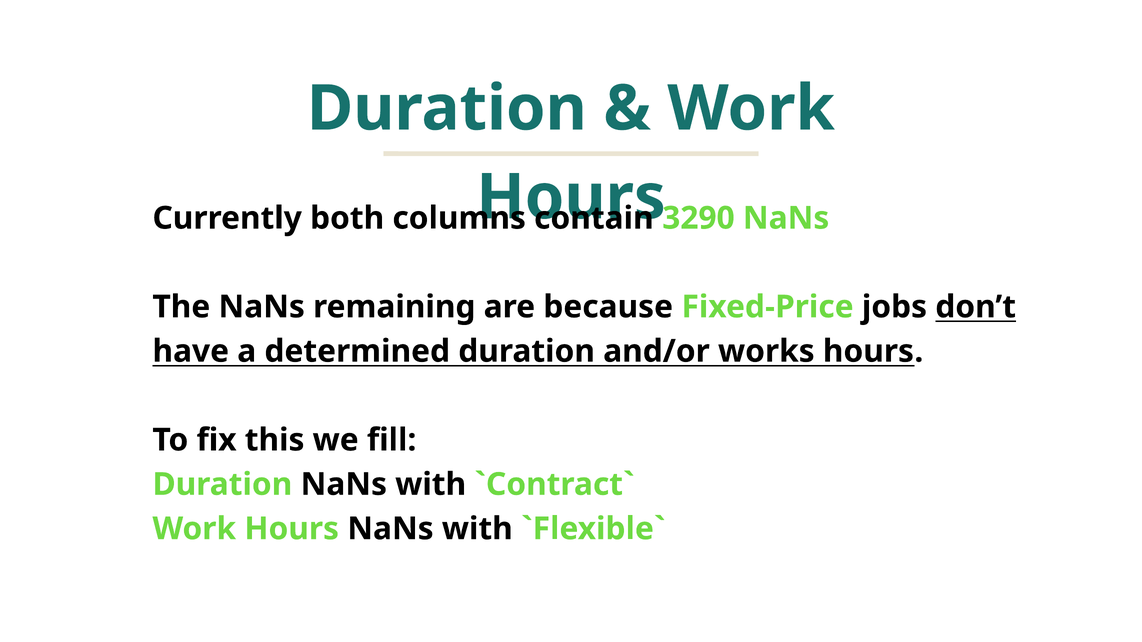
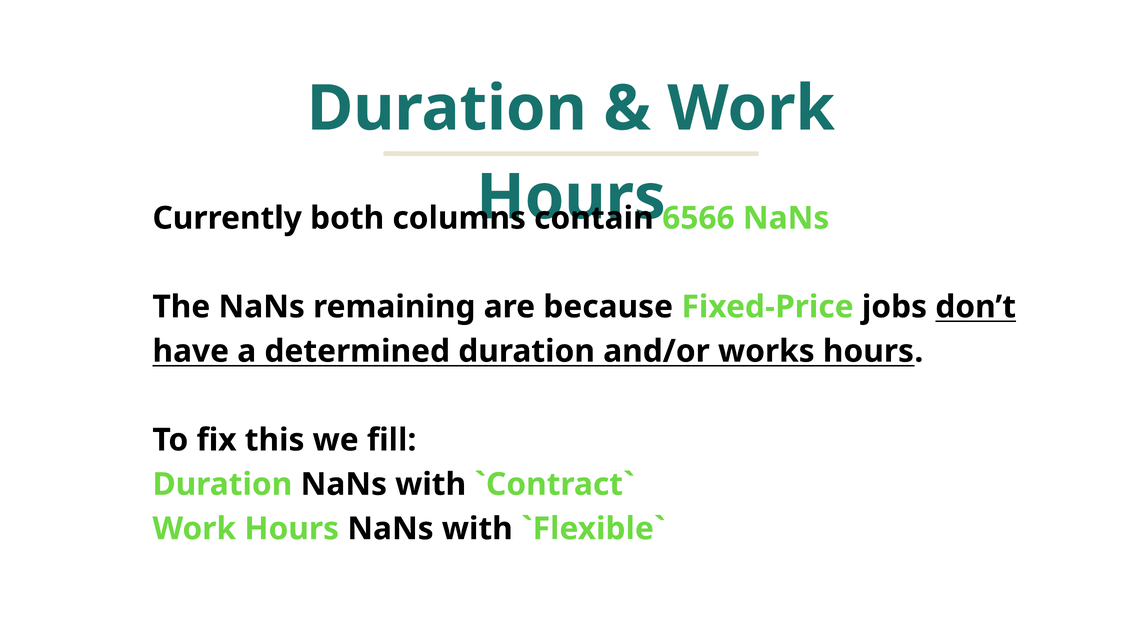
3290: 3290 -> 6566 (698, 218)
